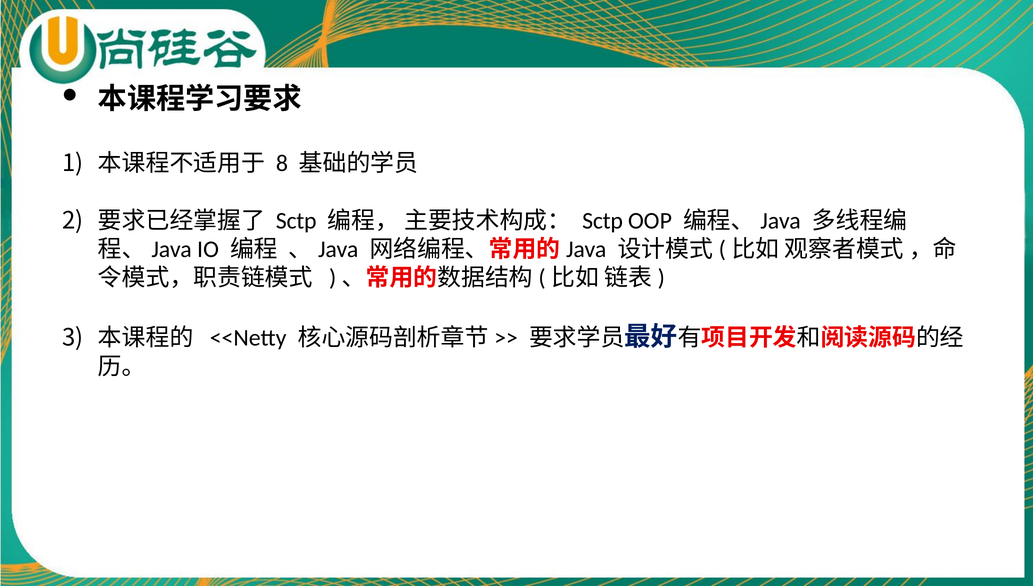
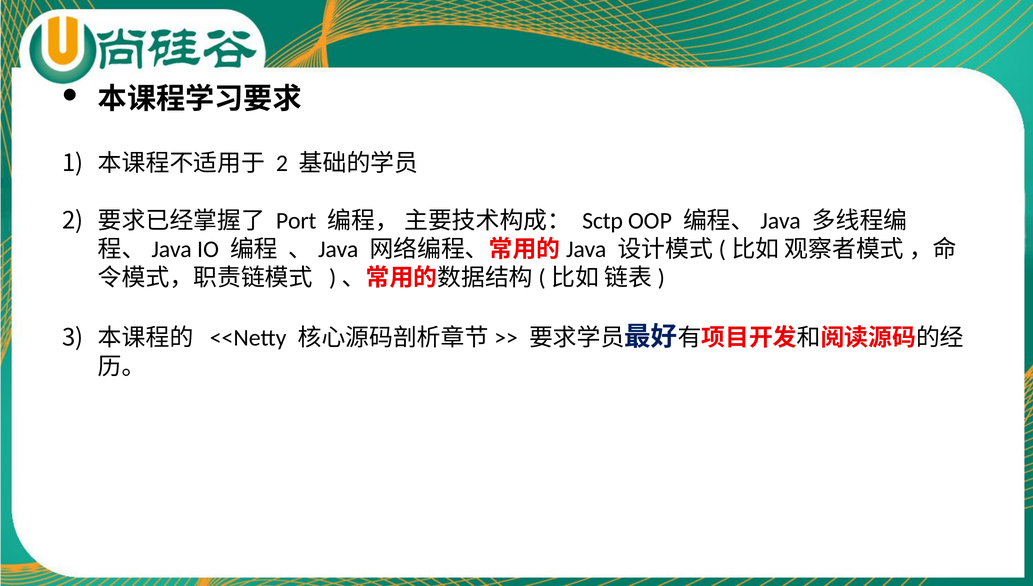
8: 8 -> 2 (282, 163)
Sctp: Sctp -> Port (296, 221)
